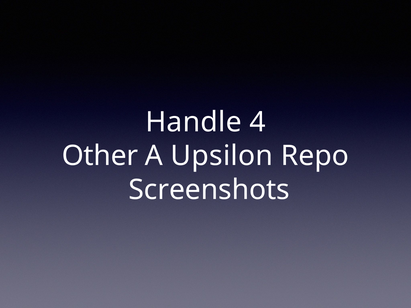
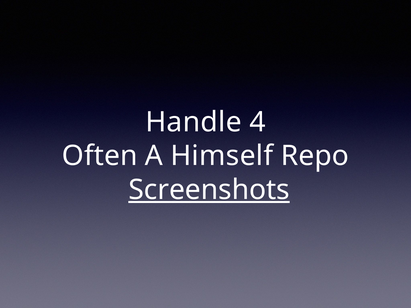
Other: Other -> Often (100, 156)
Upsilon: Upsilon -> Himself (222, 156)
Screenshots underline: none -> present (209, 190)
